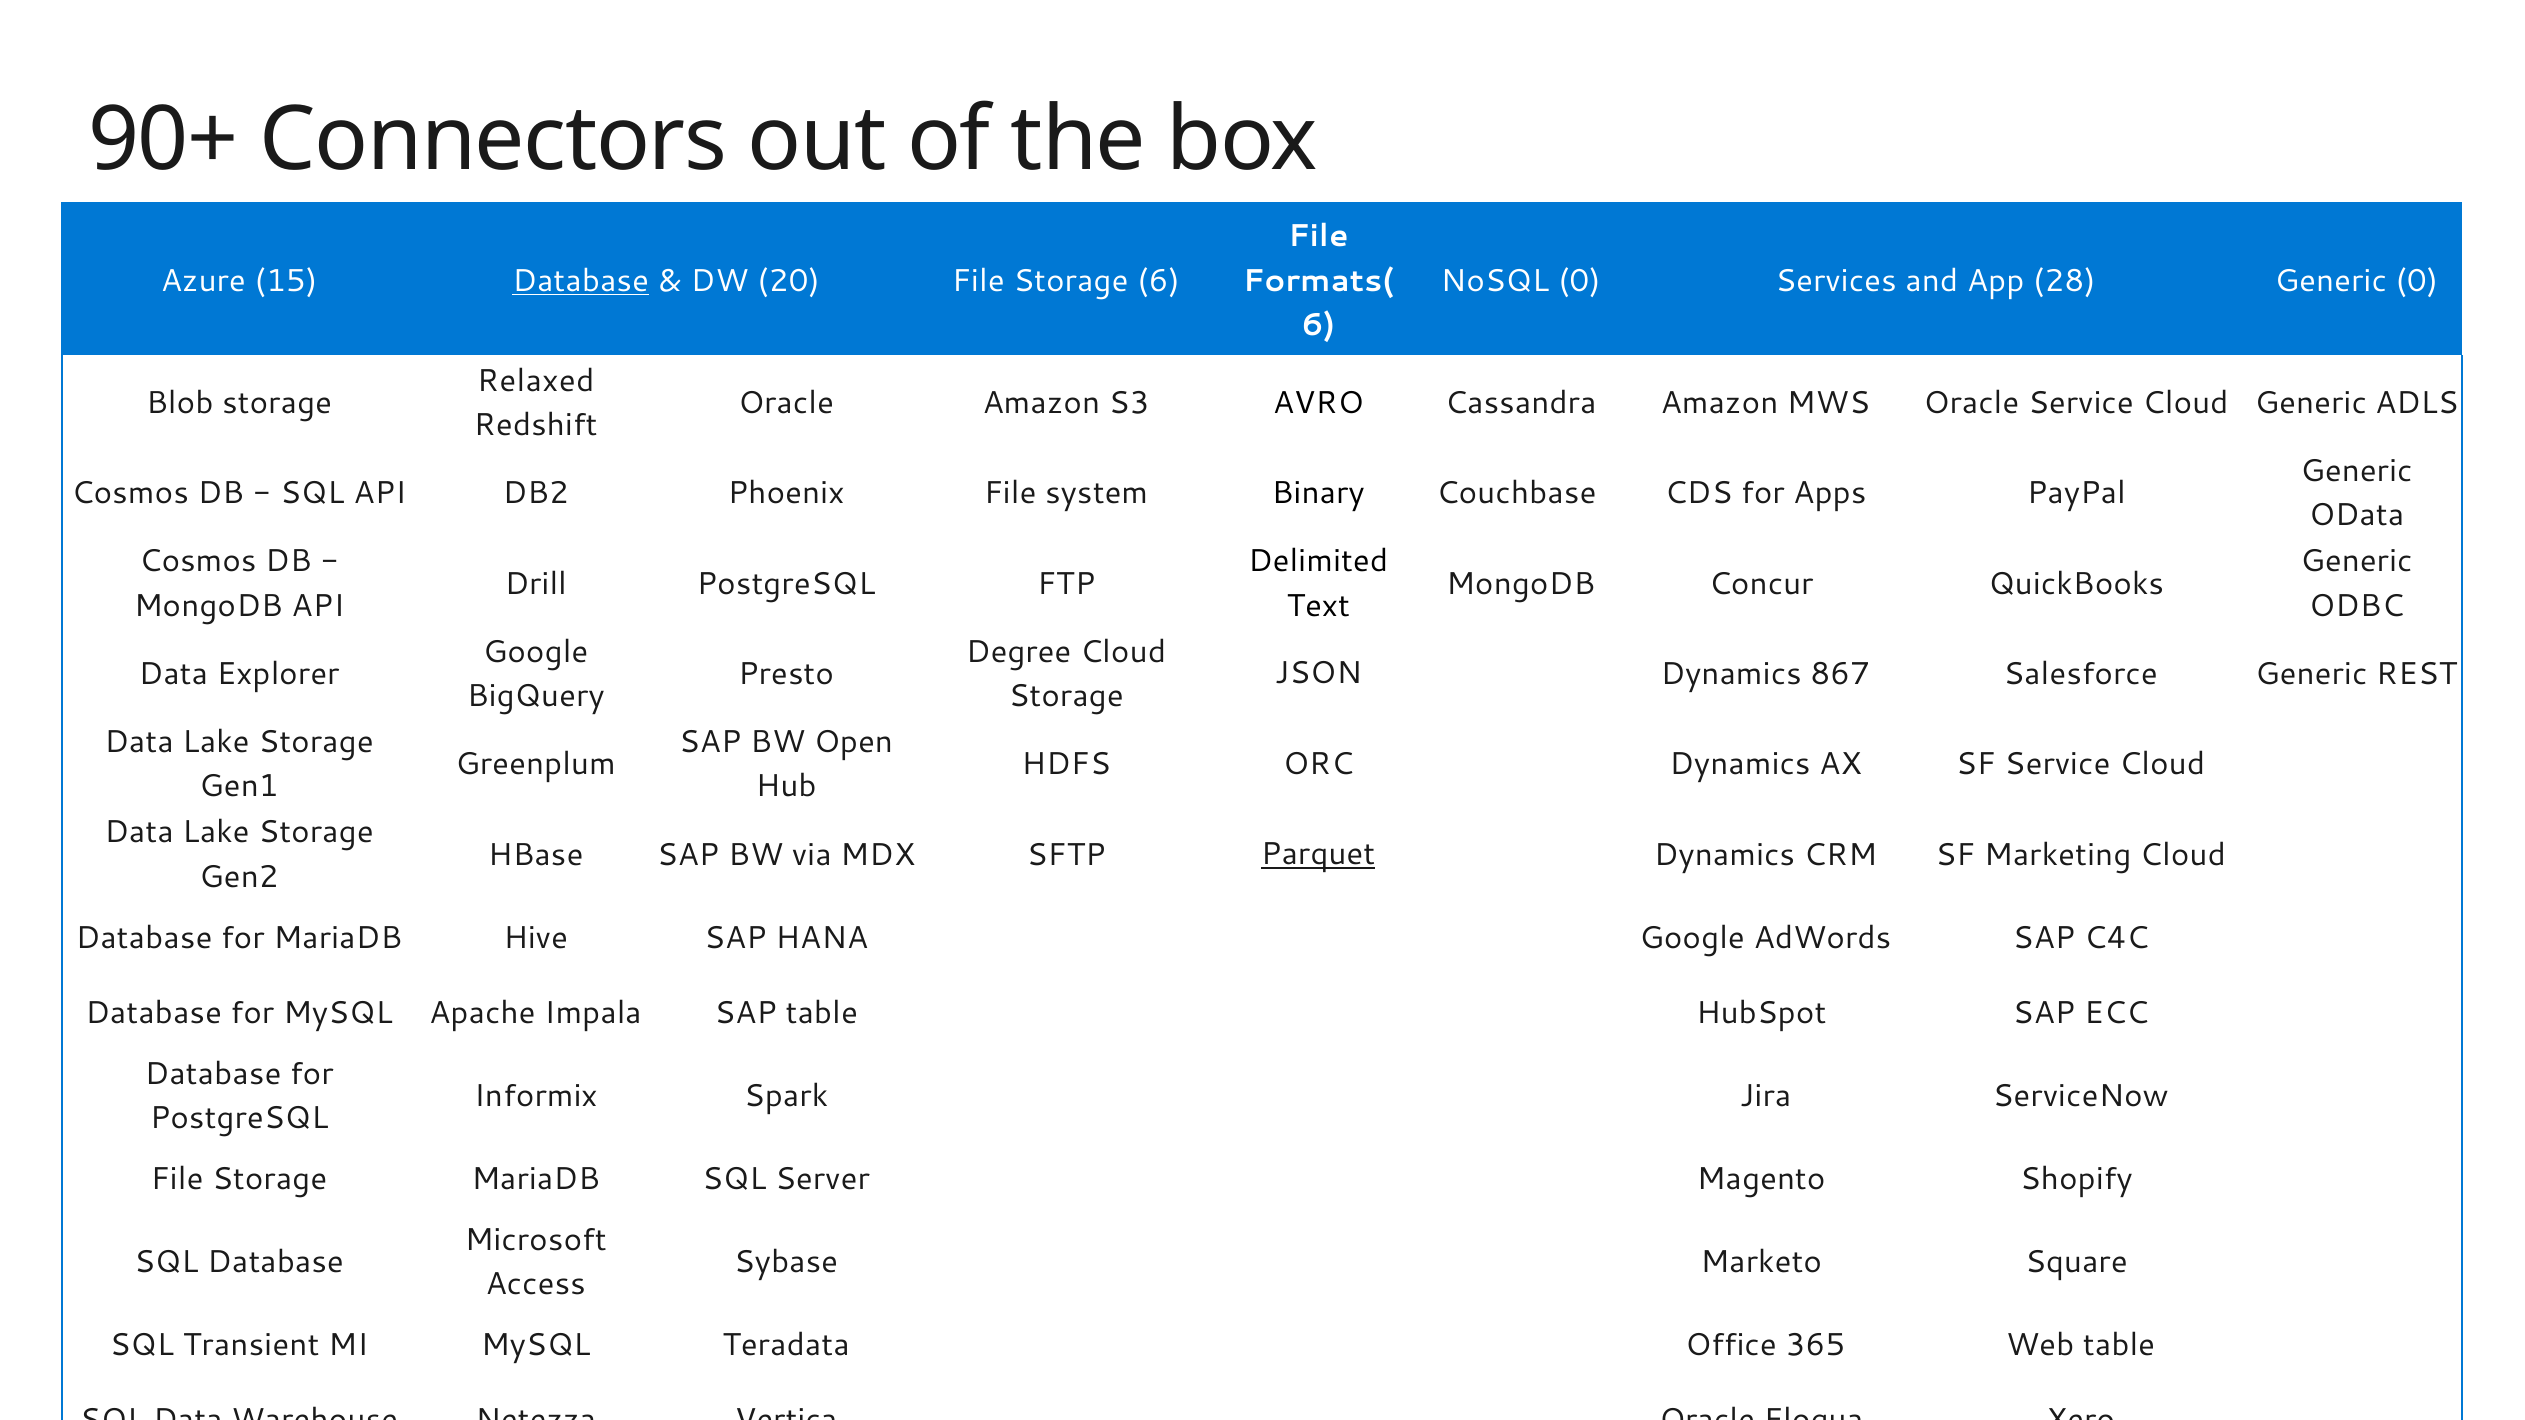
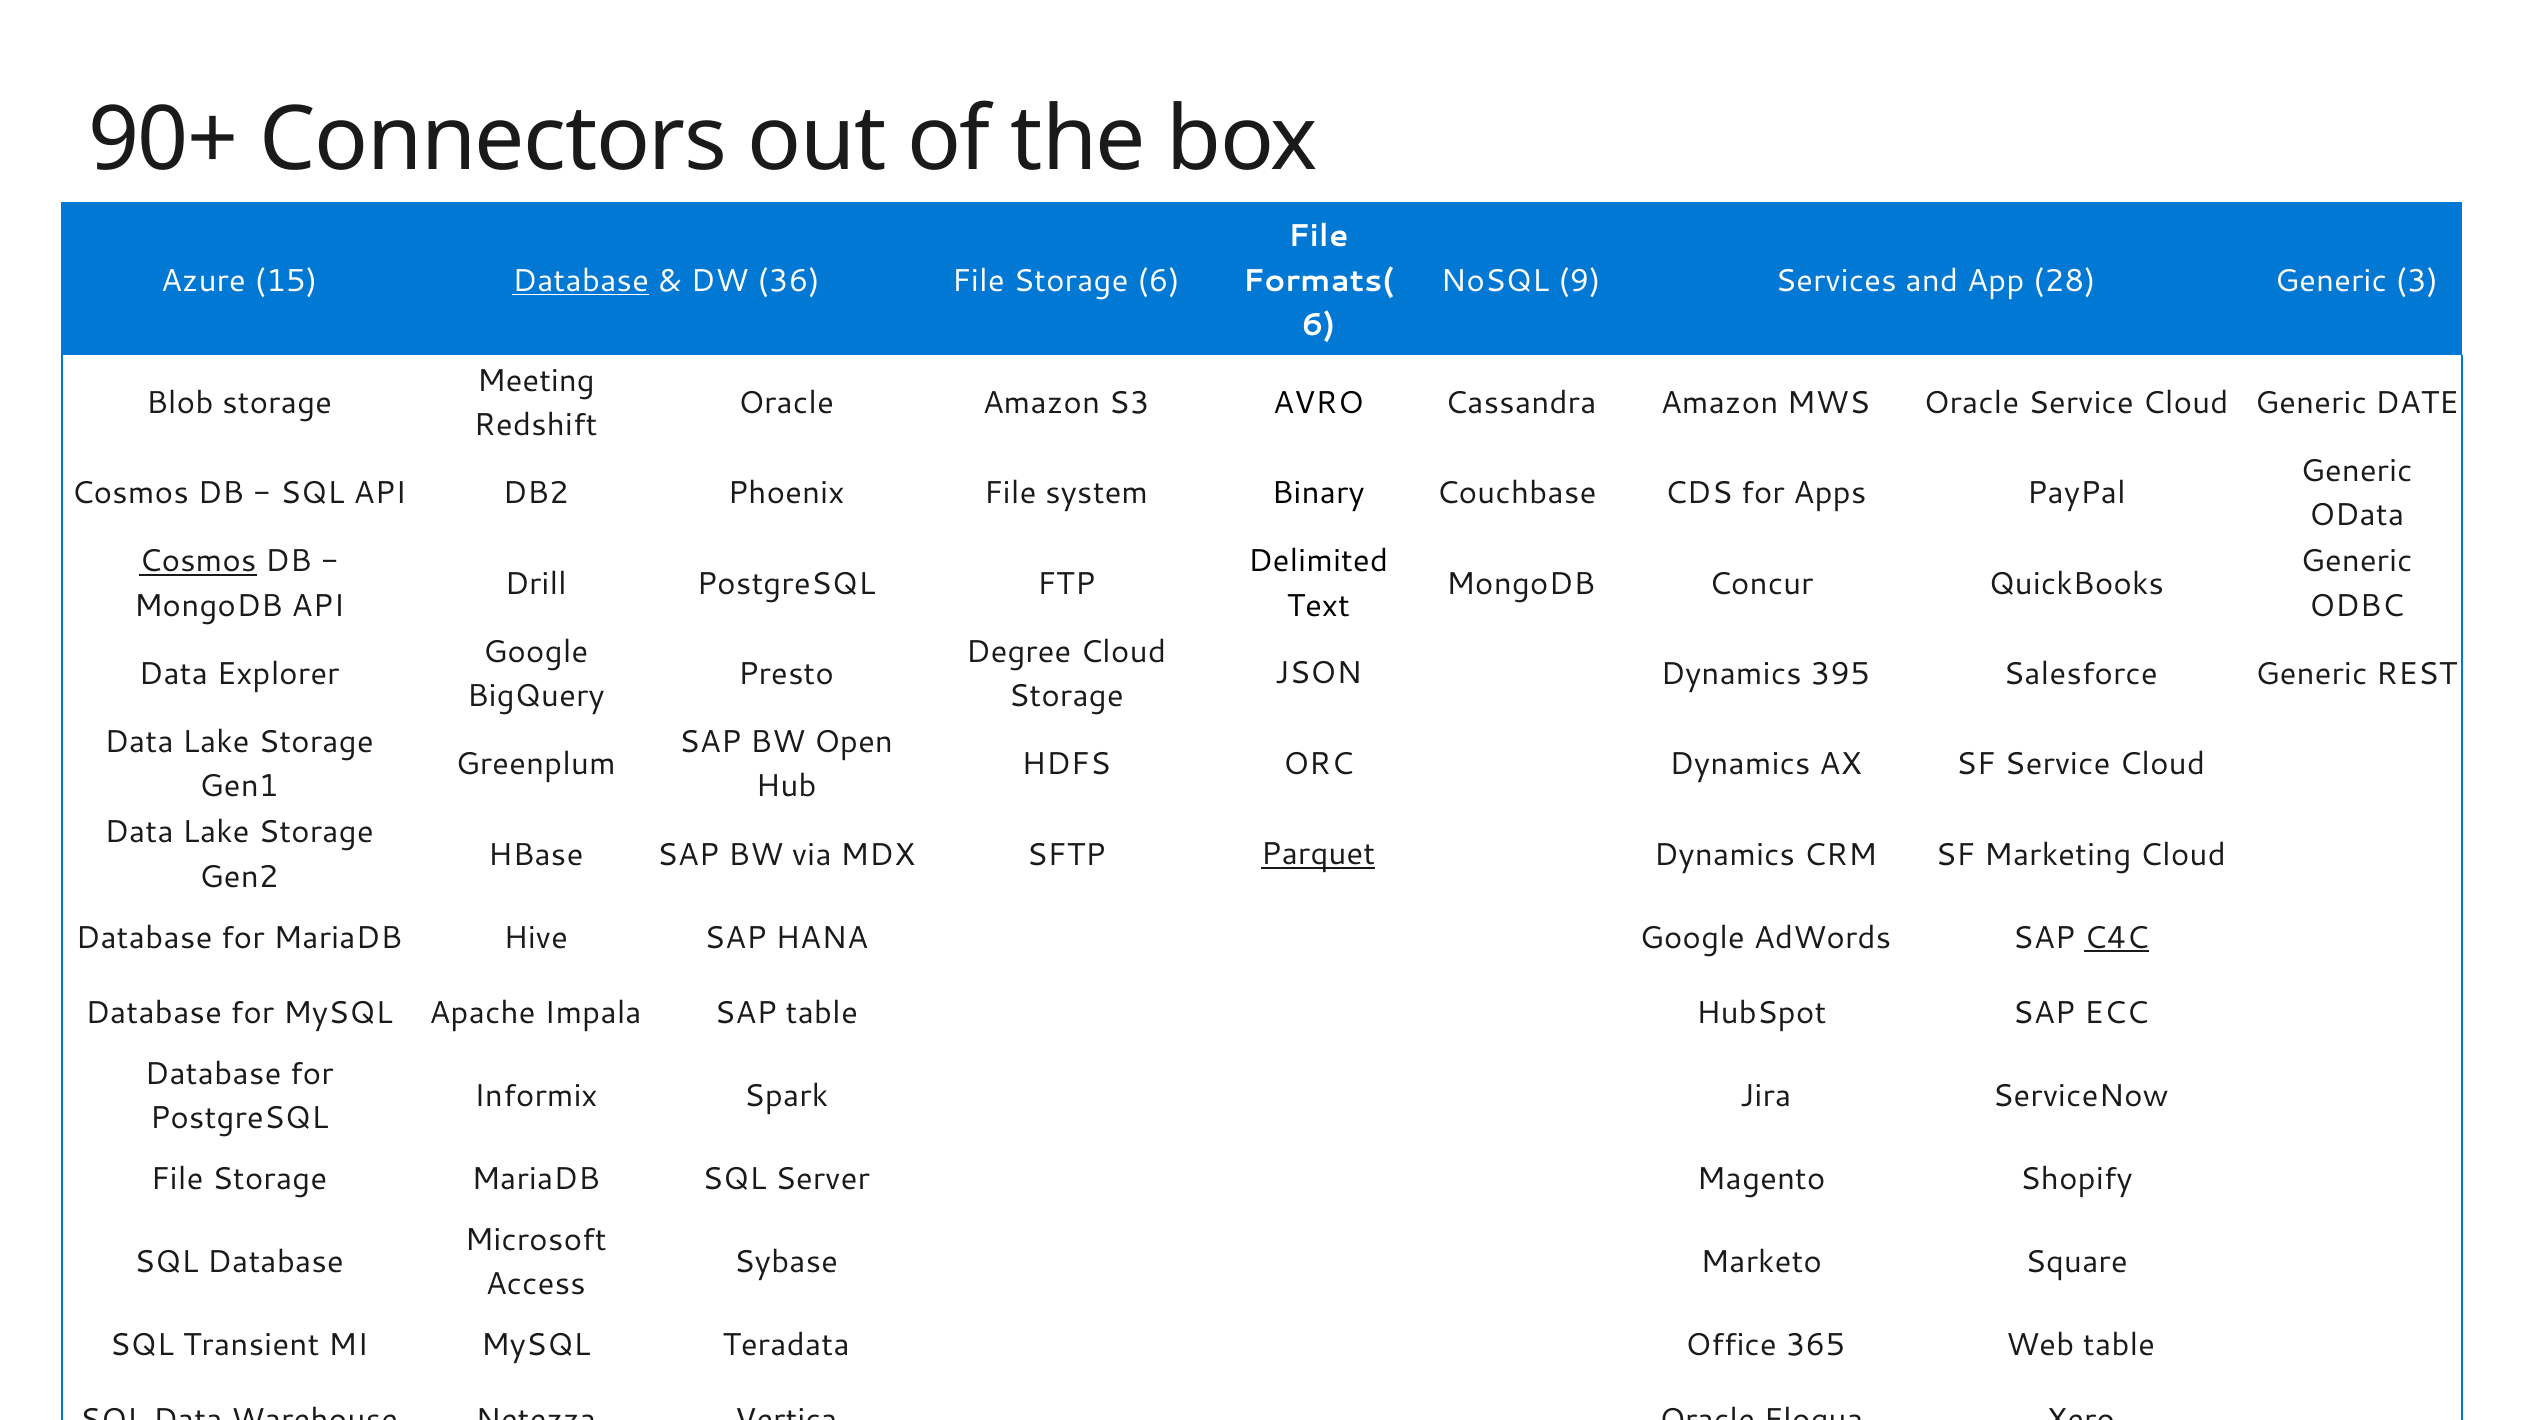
20: 20 -> 36 (789, 281)
NoSQL 0: 0 -> 9 (1579, 281)
Generic 0: 0 -> 3 (2417, 281)
Relaxed: Relaxed -> Meeting (536, 381)
ADLS: ADLS -> DATE (2417, 403)
Cosmos underline: none -> present (198, 562)
867: 867 -> 395 (1840, 674)
C4C underline: none -> present (2116, 938)
